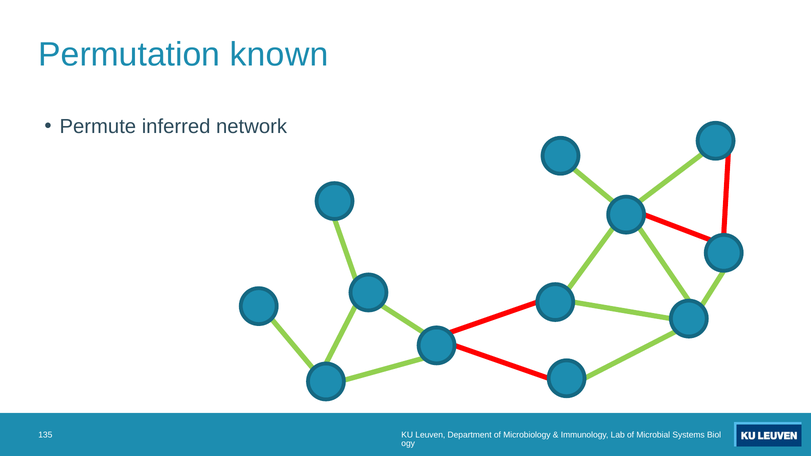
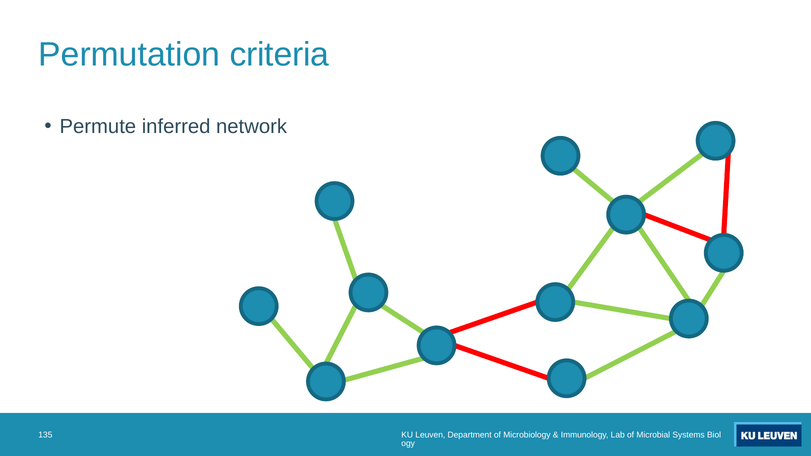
known: known -> criteria (279, 54)
